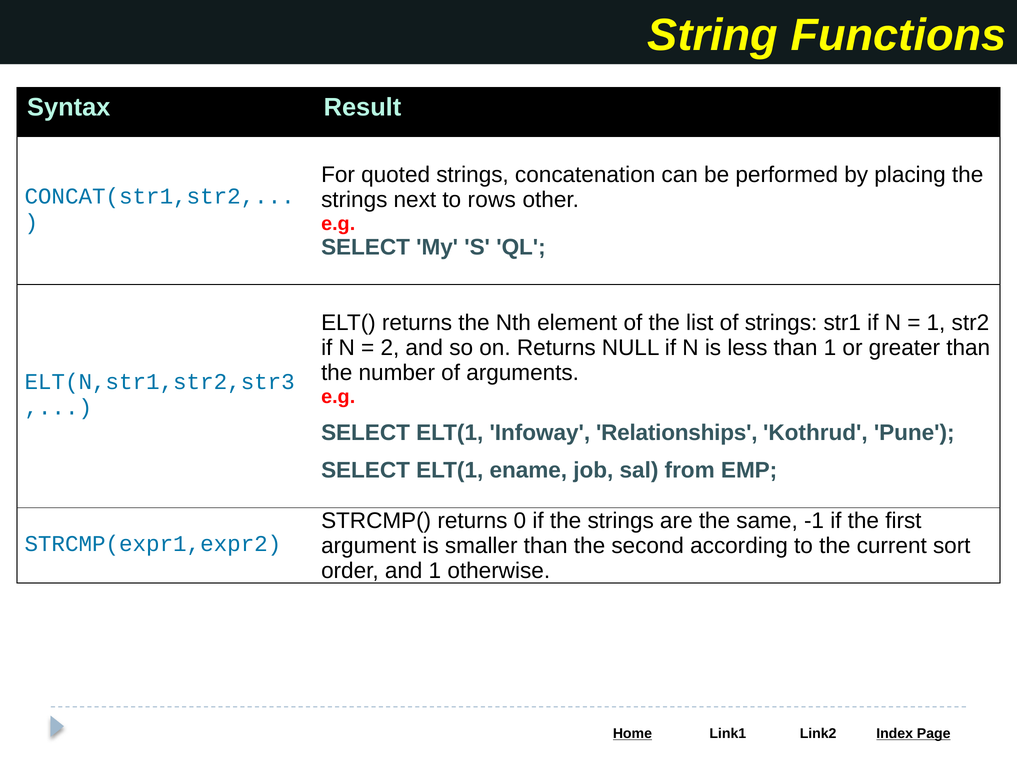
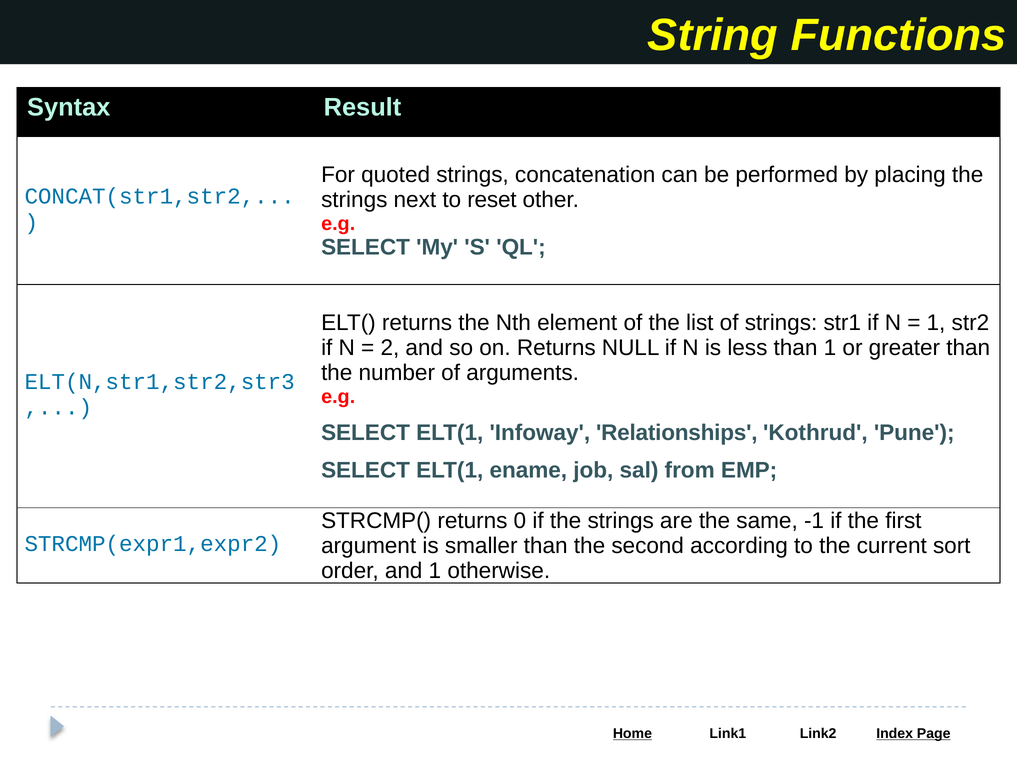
rows: rows -> reset (492, 200)
